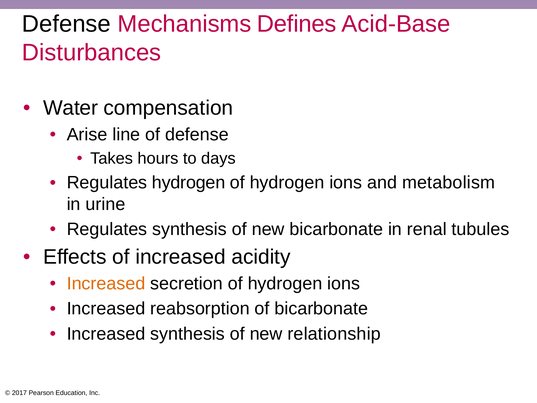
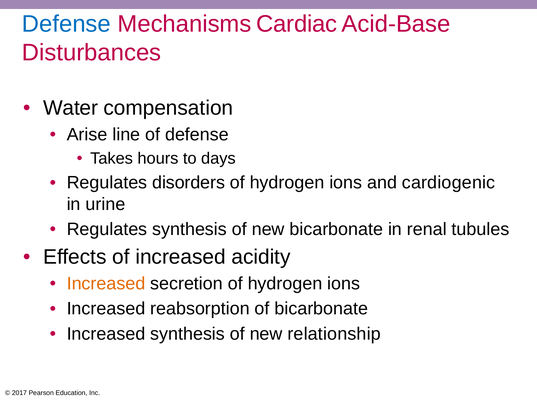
Defense colour: black -> blue (66, 24)
Defines: Defines -> Cardiac (297, 24)
Regulates hydrogen: hydrogen -> disorders (189, 183)
metabolism: metabolism -> cardiogenic (449, 183)
